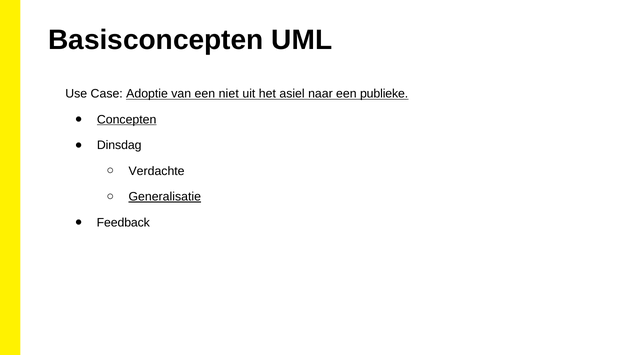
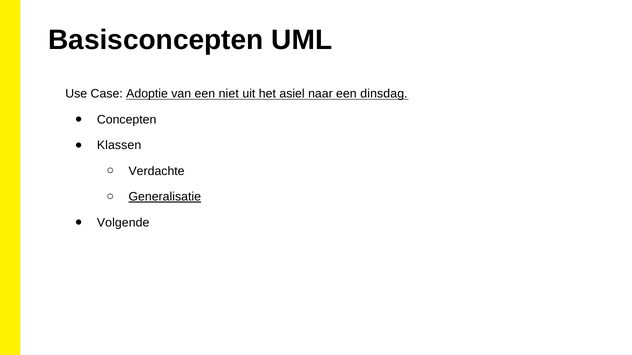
publieke: publieke -> dinsdag (384, 94)
Concepten underline: present -> none (127, 120)
Dinsdag: Dinsdag -> Klassen (119, 146)
Feedback: Feedback -> Volgende (123, 223)
